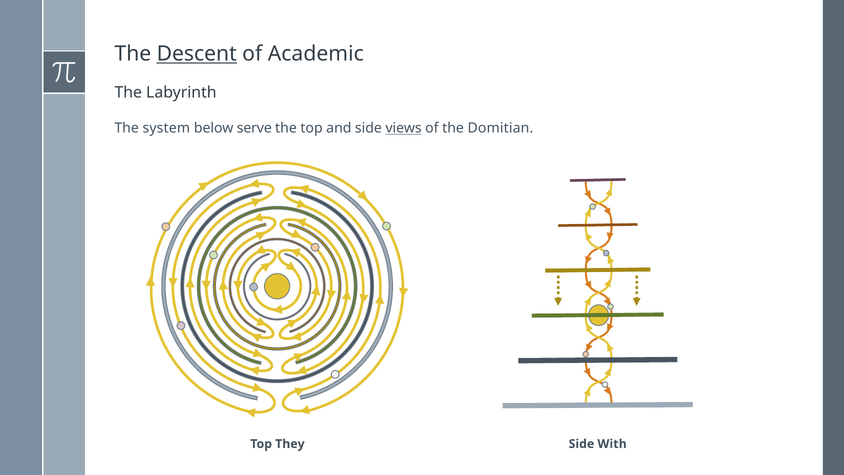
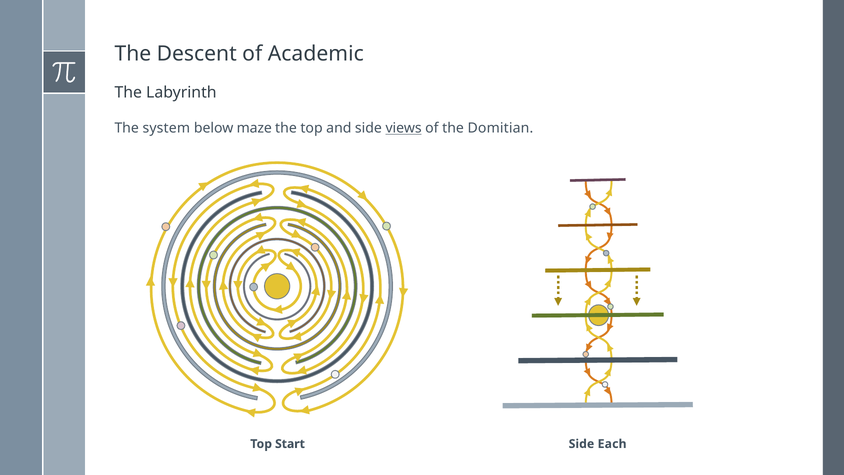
Descent underline: present -> none (197, 54)
serve: serve -> maze (254, 128)
They: They -> Start (290, 444)
With: With -> Each (612, 444)
